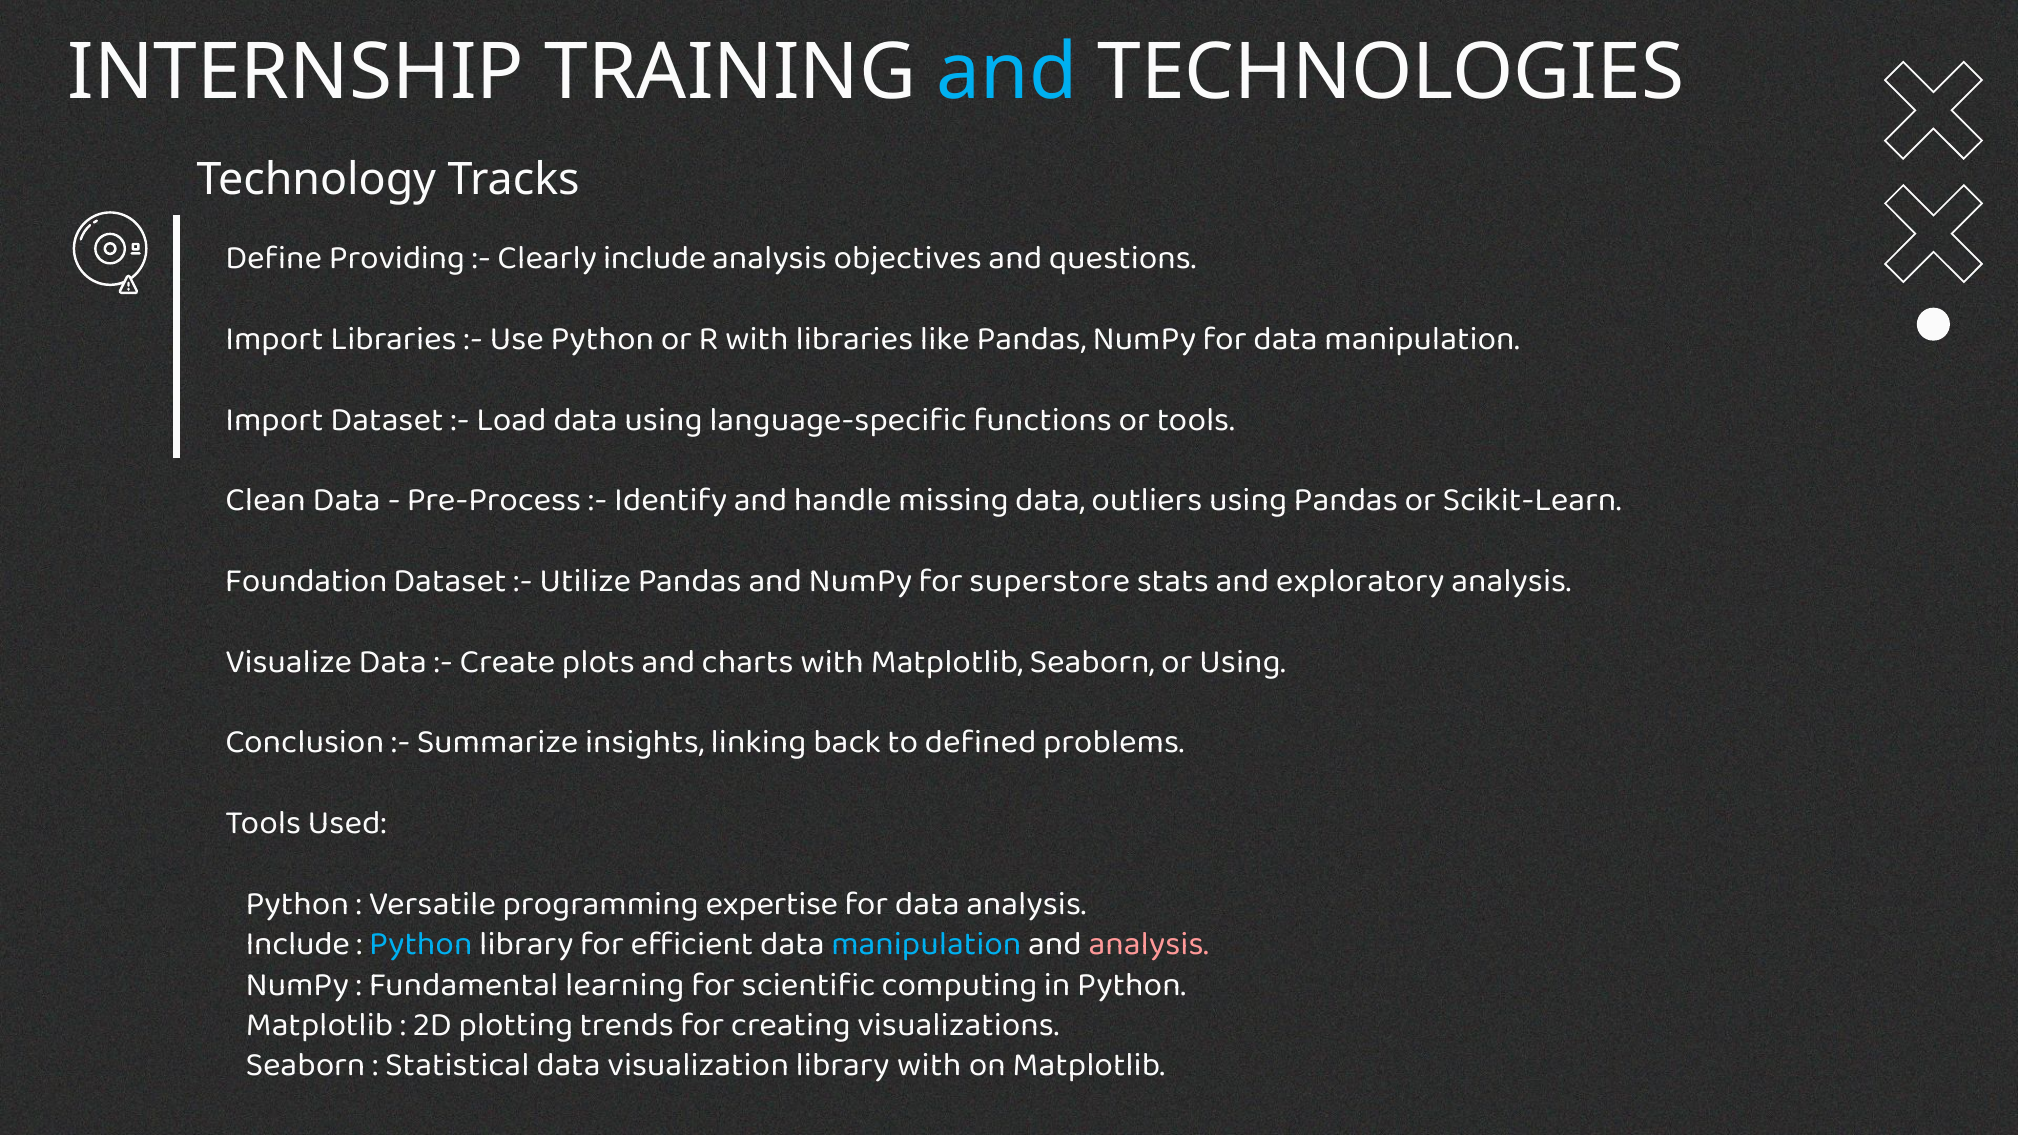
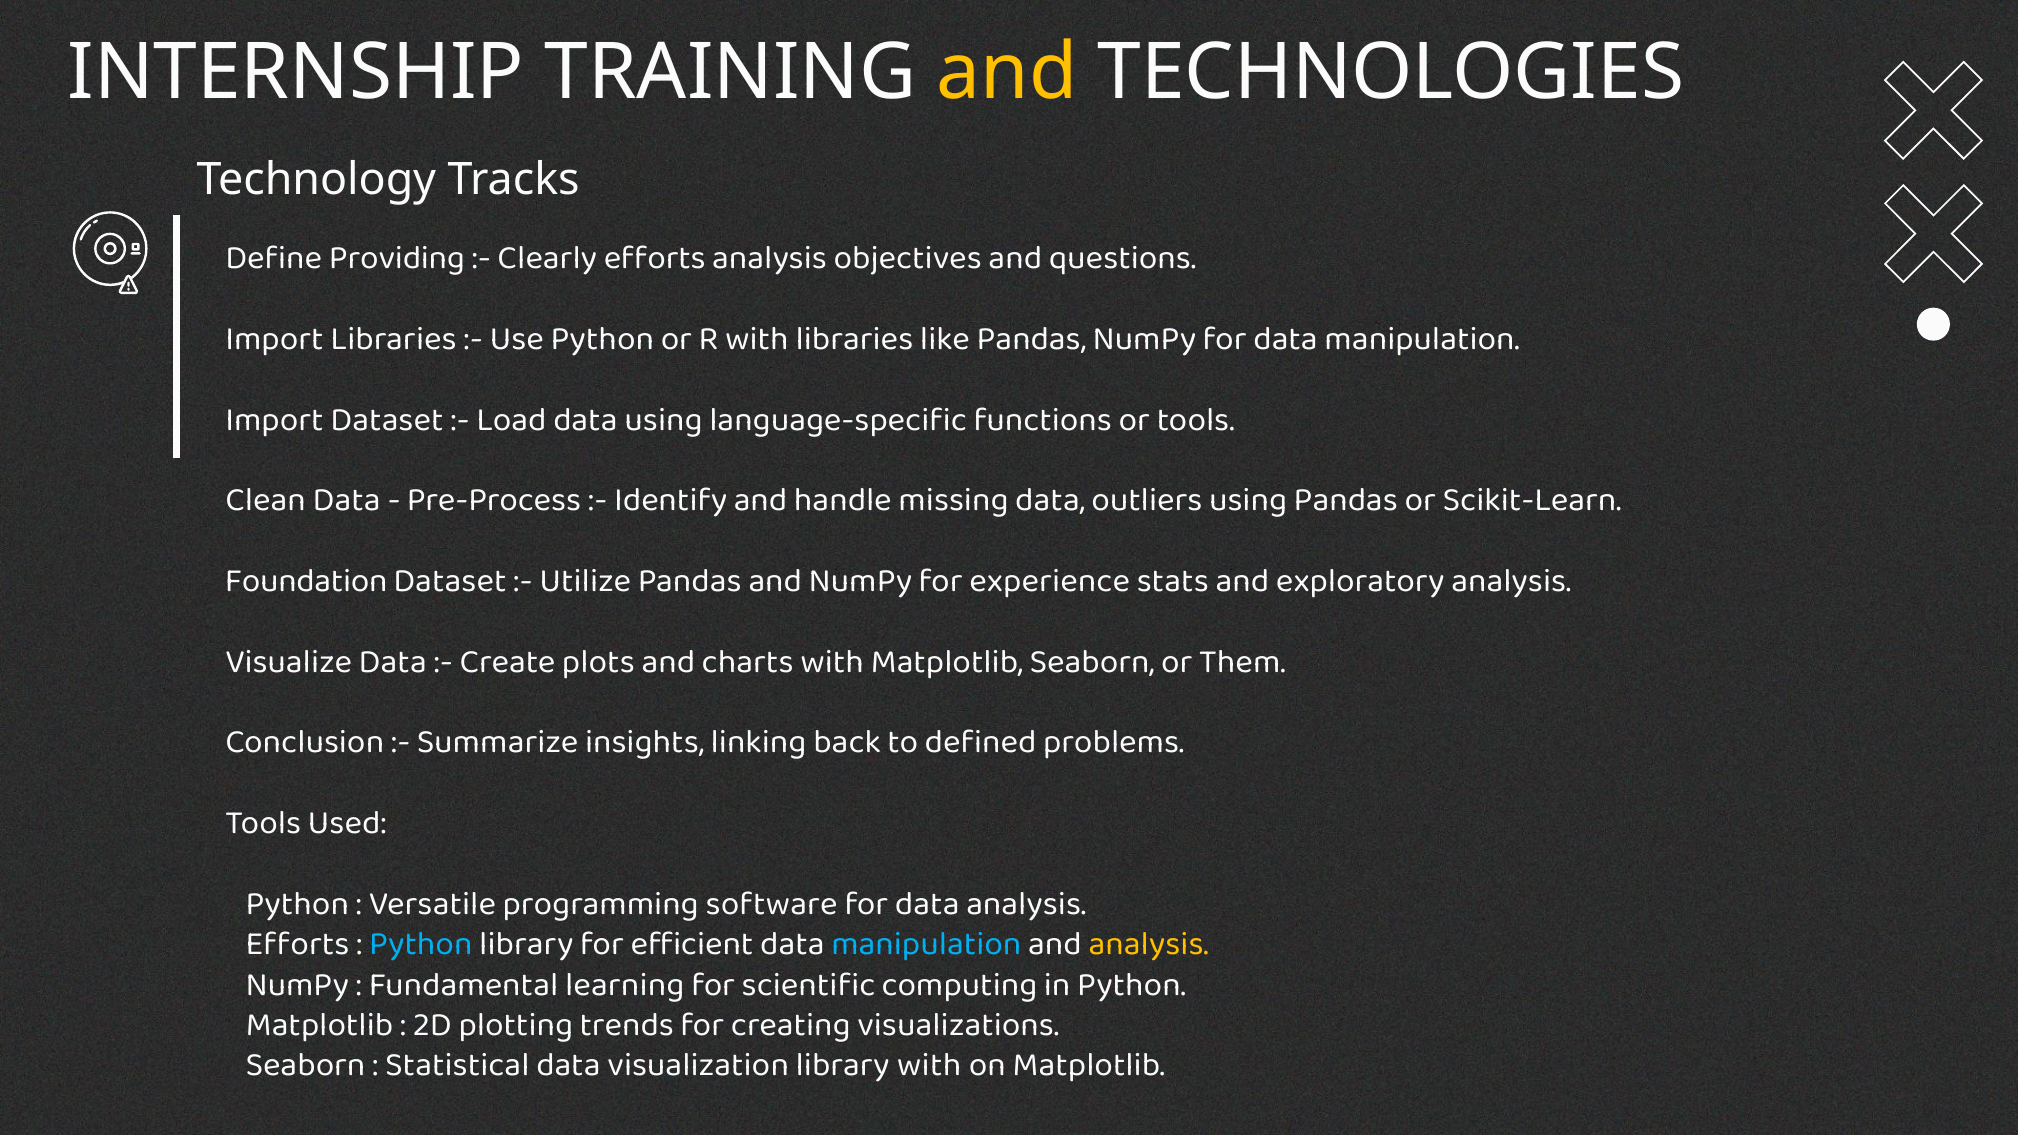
and colour: light blue -> yellow (1007, 73)
Clearly include: include -> efforts (655, 258)
superstore: superstore -> experience (1050, 581)
or Using: Using -> Them (1242, 661)
expertise: expertise -> software (772, 903)
Include: Include -> Efforts (298, 944)
analysis colour: pink -> yellow (1148, 944)
